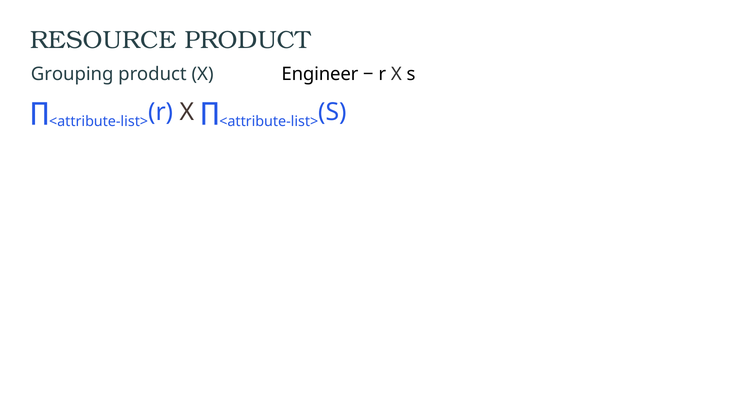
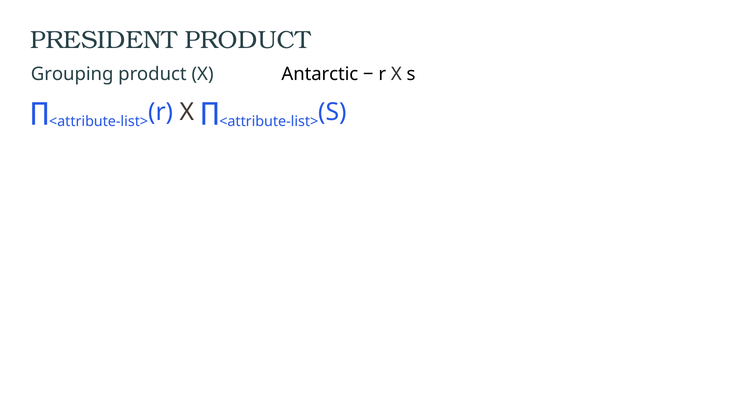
RESOURCE: RESOURCE -> PRESIDENT (104, 40)
Engineer: Engineer -> Antarctic (320, 74)
